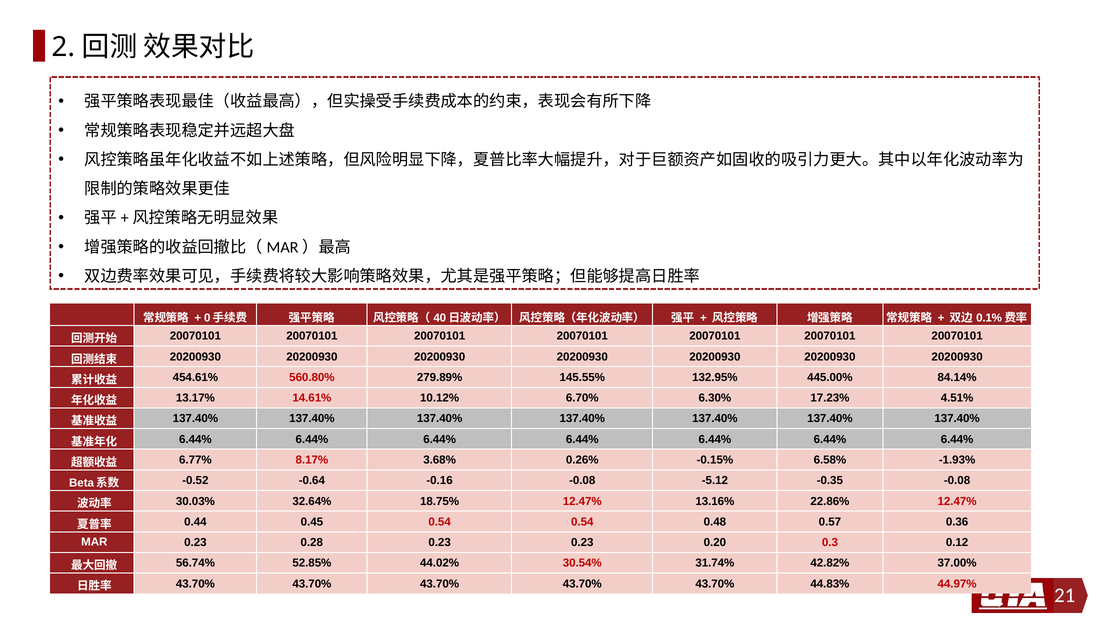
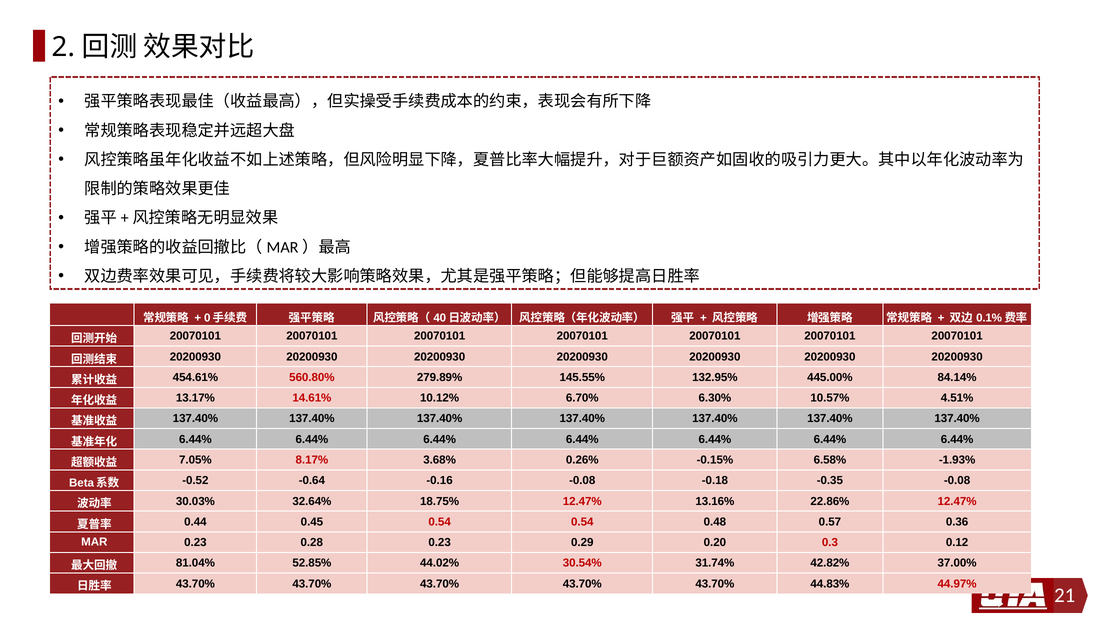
17.23%: 17.23% -> 10.57% (830, 398)
6.77%: 6.77% -> 7.05% (195, 460)
-5.12: -5.12 -> -0.18 (715, 480)
0.23 0.23: 0.23 -> 0.29 (582, 542)
56.74%: 56.74% -> 81.04% (195, 563)
